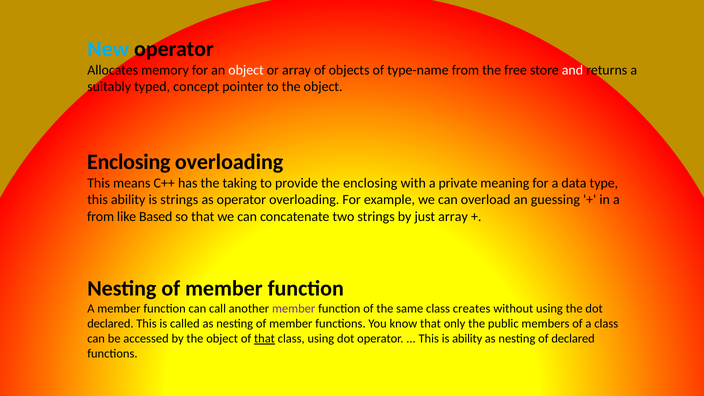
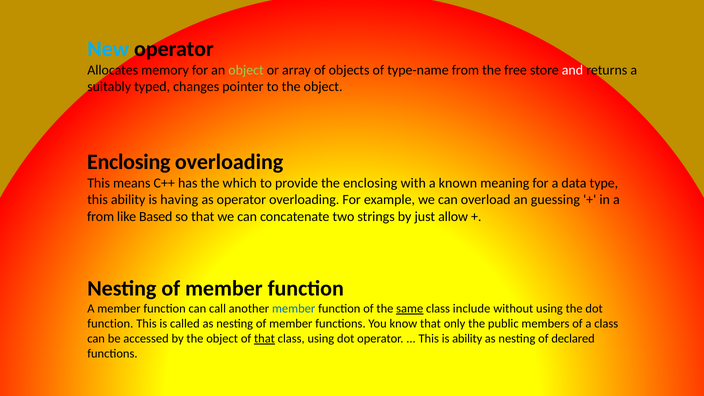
object colour: white -> light green (246, 70)
concept: concept -> changes (196, 87)
taking: taking -> which (240, 183)
private: private -> known (458, 183)
is strings: strings -> having (179, 200)
just array: array -> allow (453, 217)
member colour: purple -> blue (294, 309)
same underline: none -> present (410, 309)
creates: creates -> include (472, 309)
declared: declared -> function (110, 324)
